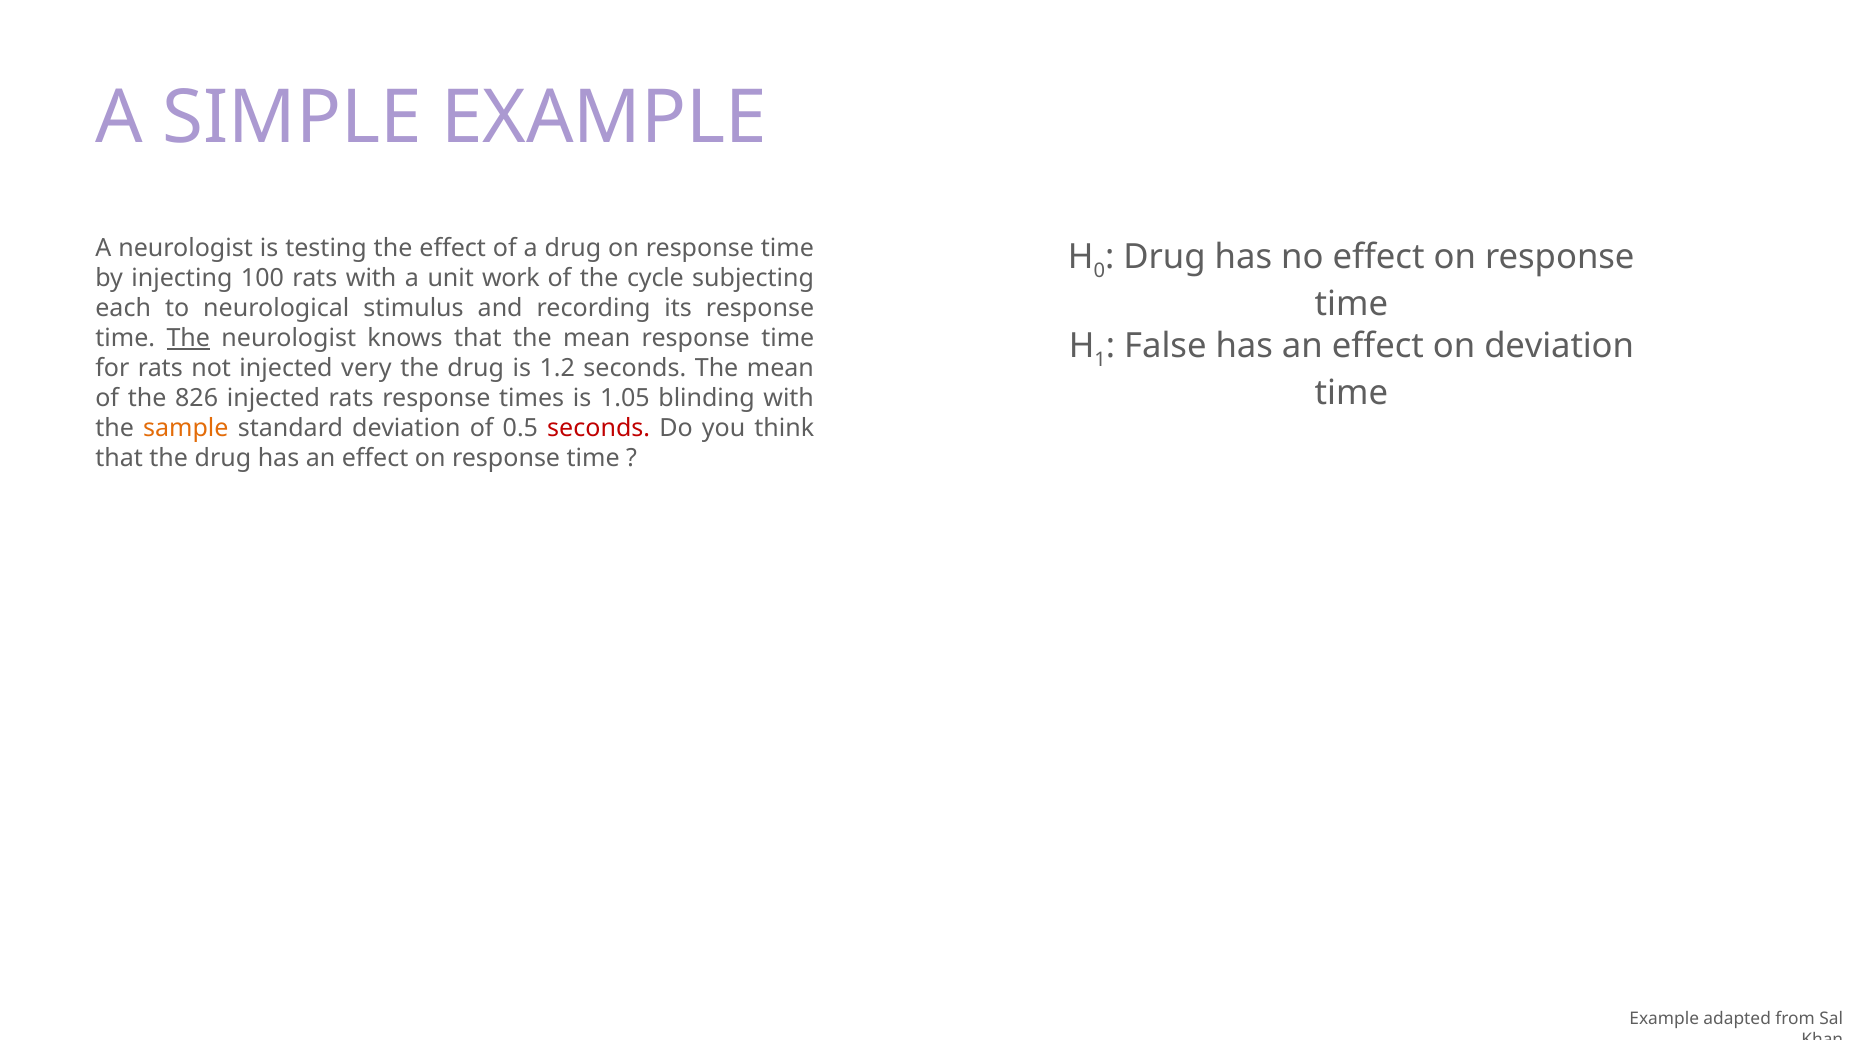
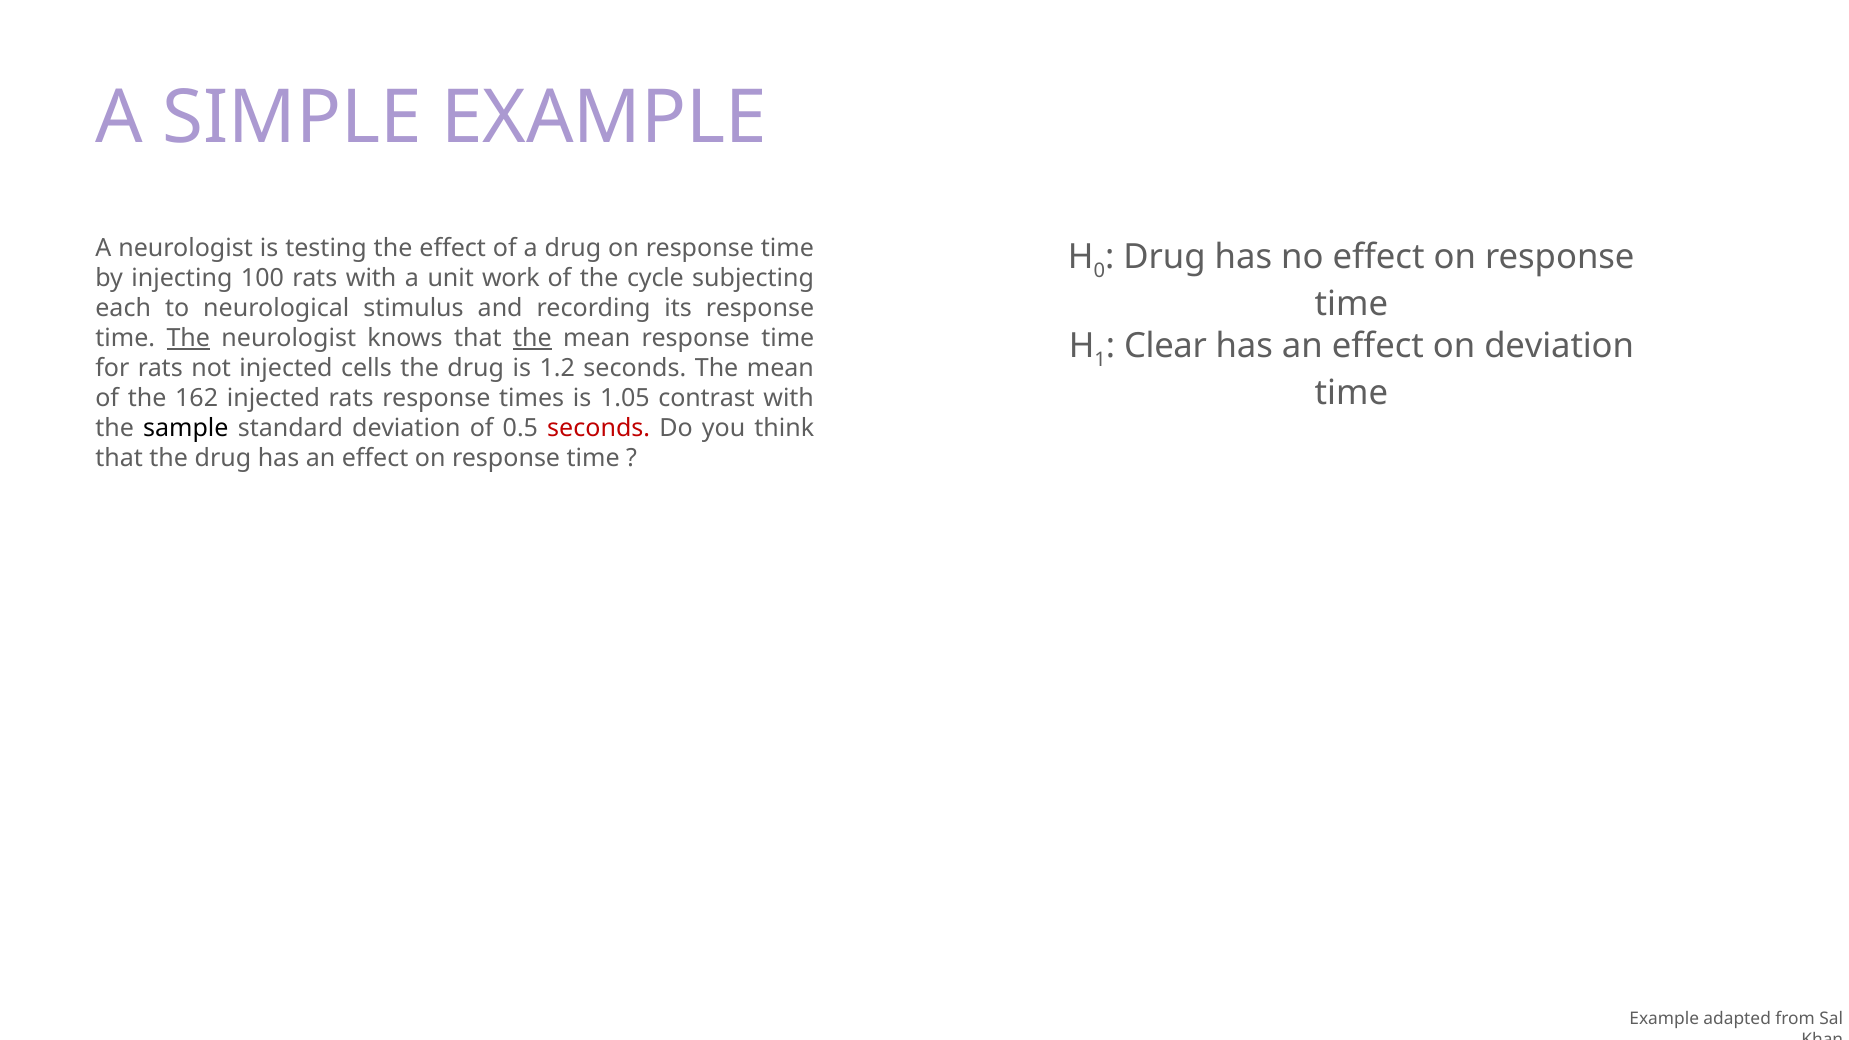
the underline: none -> present (532, 338)
False: False -> Clear (1166, 346)
very: very -> cells (367, 368)
826: 826 -> 162 (197, 398)
blinding: blinding -> contrast (707, 398)
sample colour: orange -> black (186, 428)
